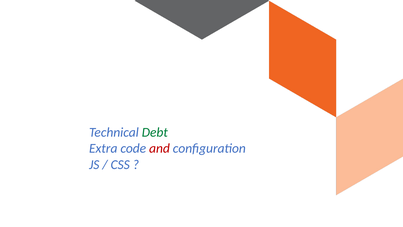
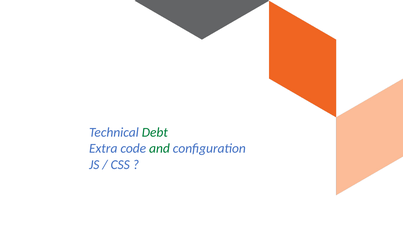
and colour: red -> green (159, 148)
